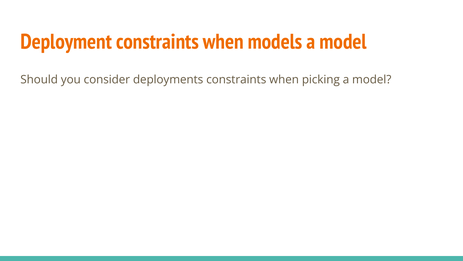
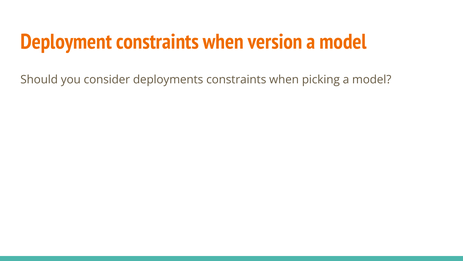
models: models -> version (275, 42)
